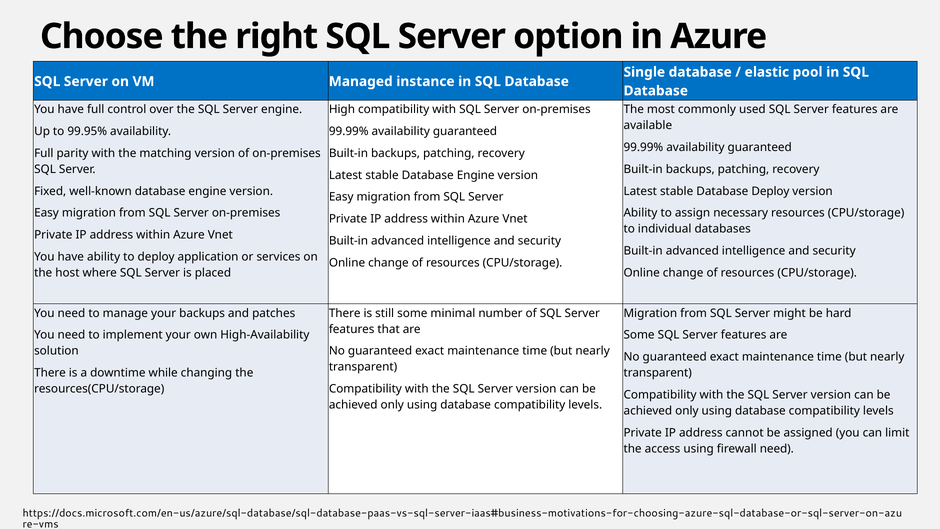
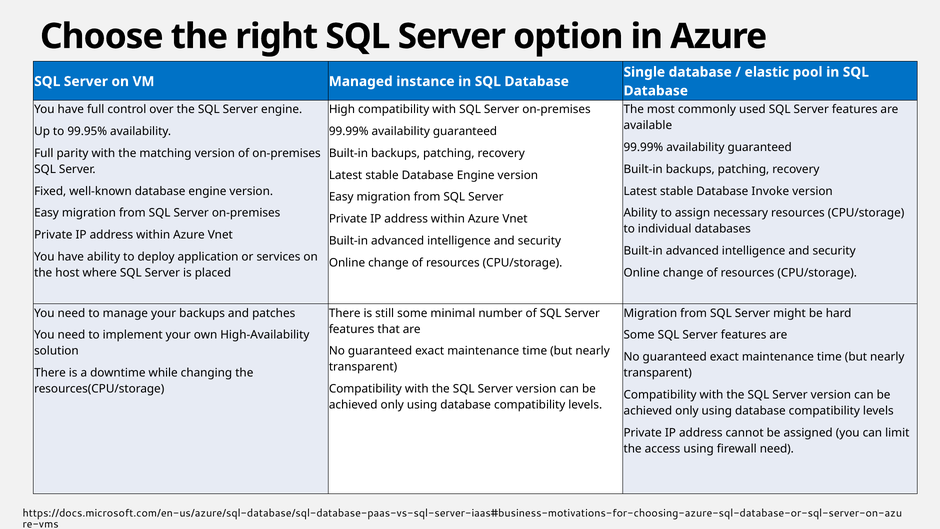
Database Deploy: Deploy -> Invoke (770, 191)
